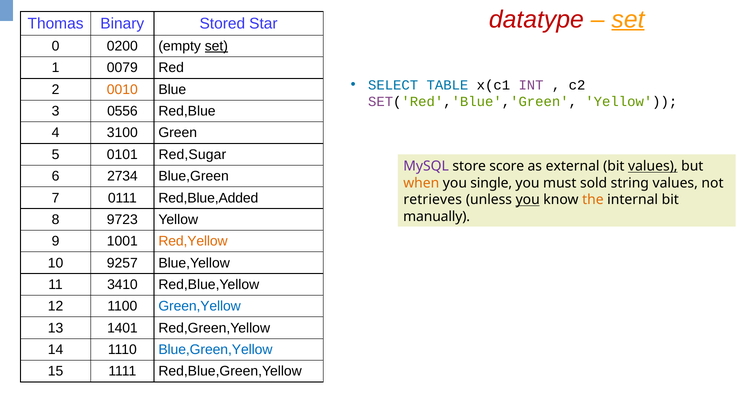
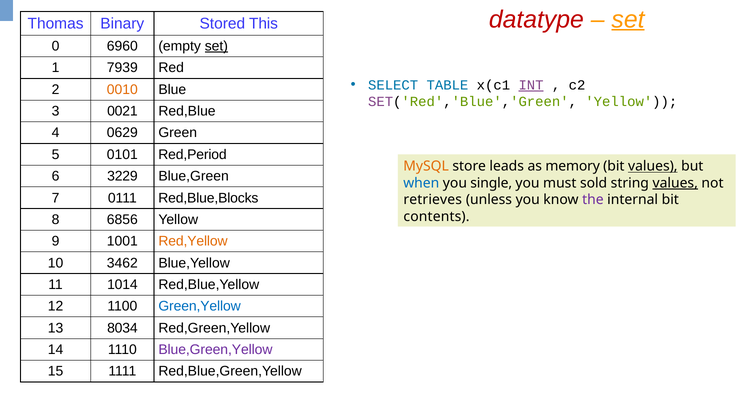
Star: Star -> This (263, 24)
0200: 0200 -> 6960 (122, 46)
0079: 0079 -> 7939 (122, 68)
INT underline: none -> present (531, 85)
0556: 0556 -> 0021 (122, 111)
3100: 3100 -> 0629 (122, 133)
Red,Sugar: Red,Sugar -> Red,Period (193, 155)
MySQL colour: purple -> orange (426, 166)
score: score -> leads (507, 166)
external: external -> memory (573, 166)
2734: 2734 -> 3229 (122, 176)
when colour: orange -> blue (421, 183)
values underline: none -> present (675, 183)
Red,Blue,Added: Red,Blue,Added -> Red,Blue,Blocks (208, 198)
you underline: present -> none (528, 200)
the colour: orange -> purple (593, 200)
manually: manually -> contents (436, 216)
9723: 9723 -> 6856 (122, 220)
9257: 9257 -> 3462 (122, 263)
3410: 3410 -> 1014 (122, 285)
1401: 1401 -> 8034 (122, 328)
Blue,Green,Yellow colour: blue -> purple (215, 350)
